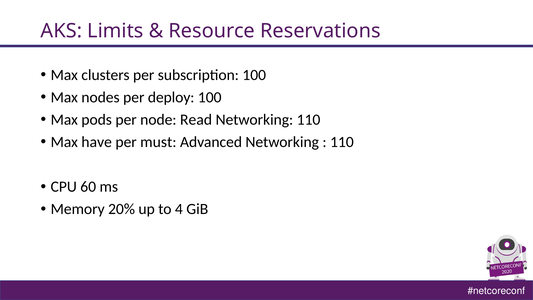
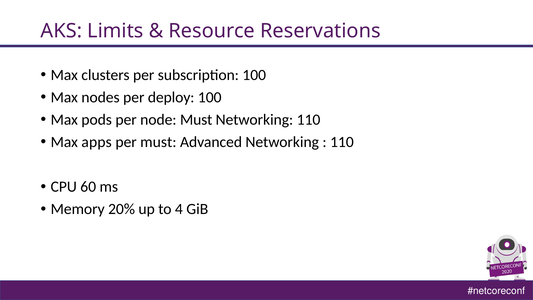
node Read: Read -> Must (196, 120)
have: have -> apps (97, 142)
